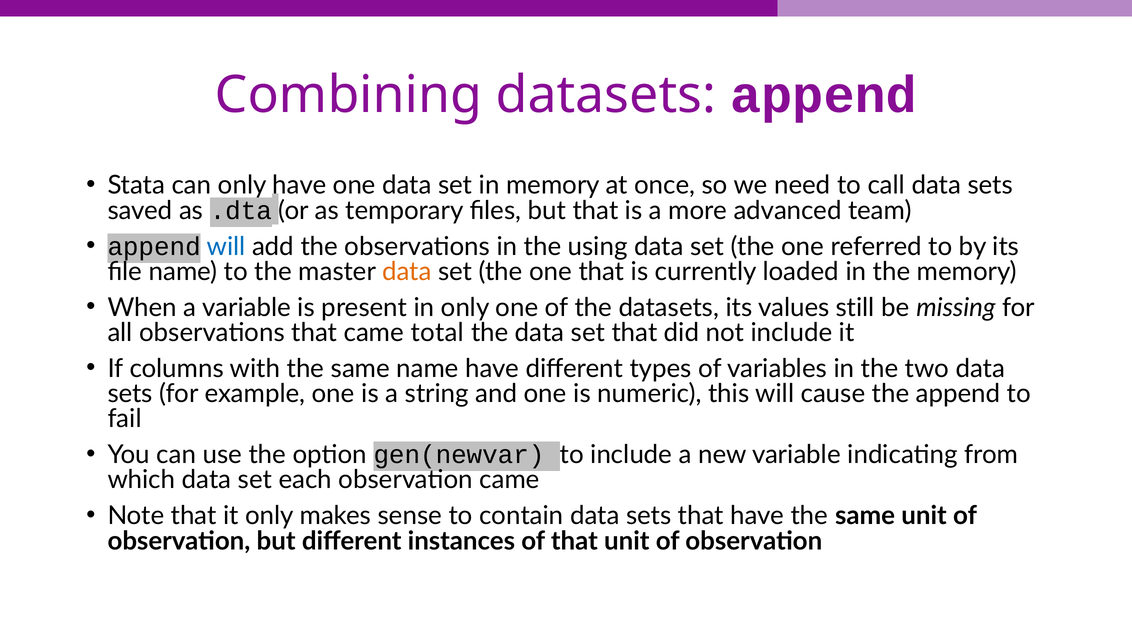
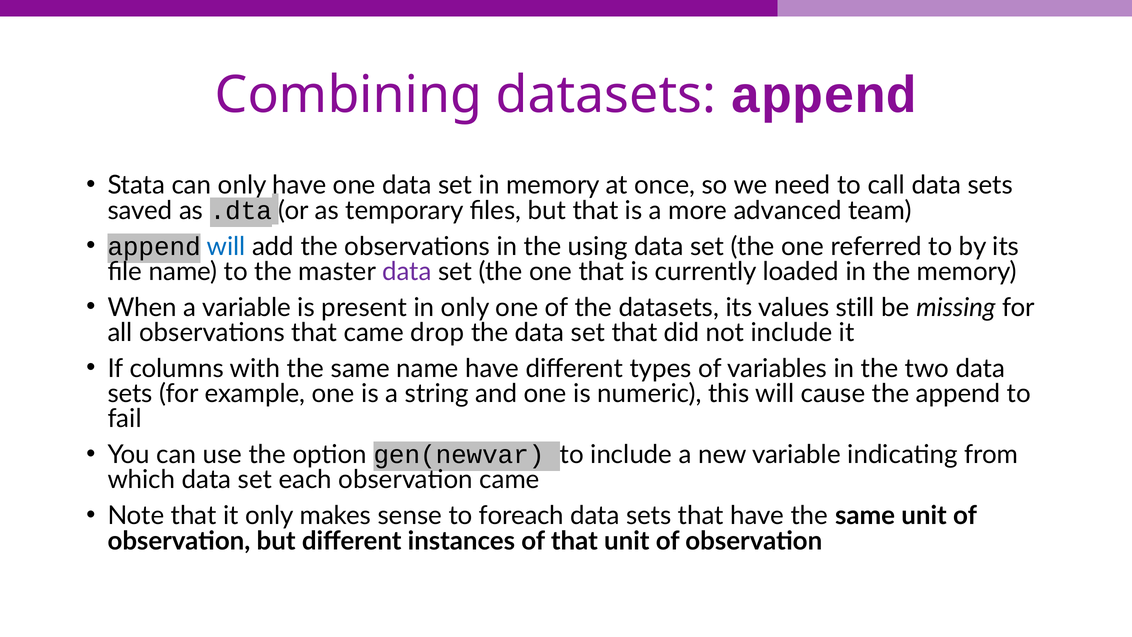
data colour: orange -> purple (407, 272)
total: total -> drop (437, 333)
contain: contain -> foreach (521, 516)
